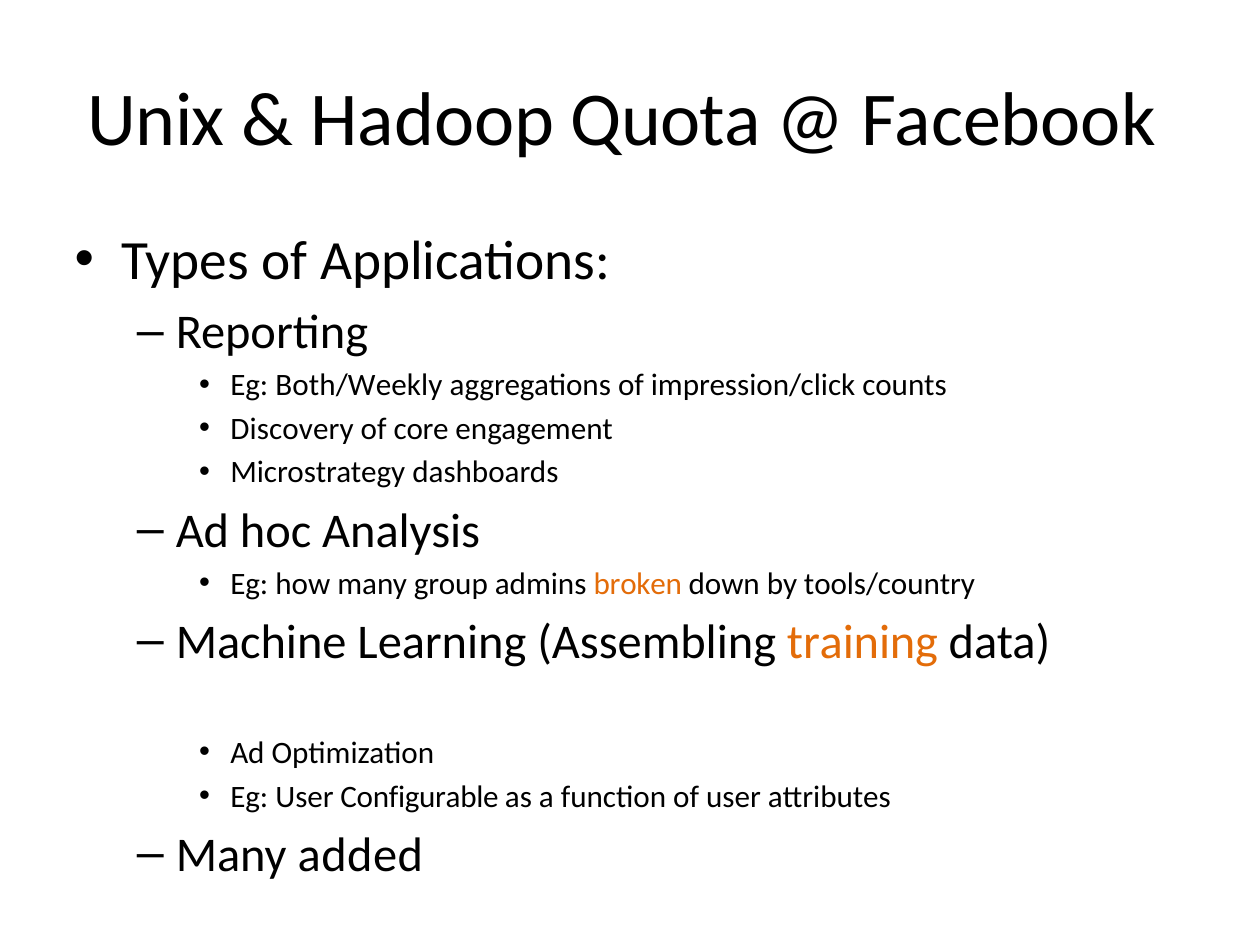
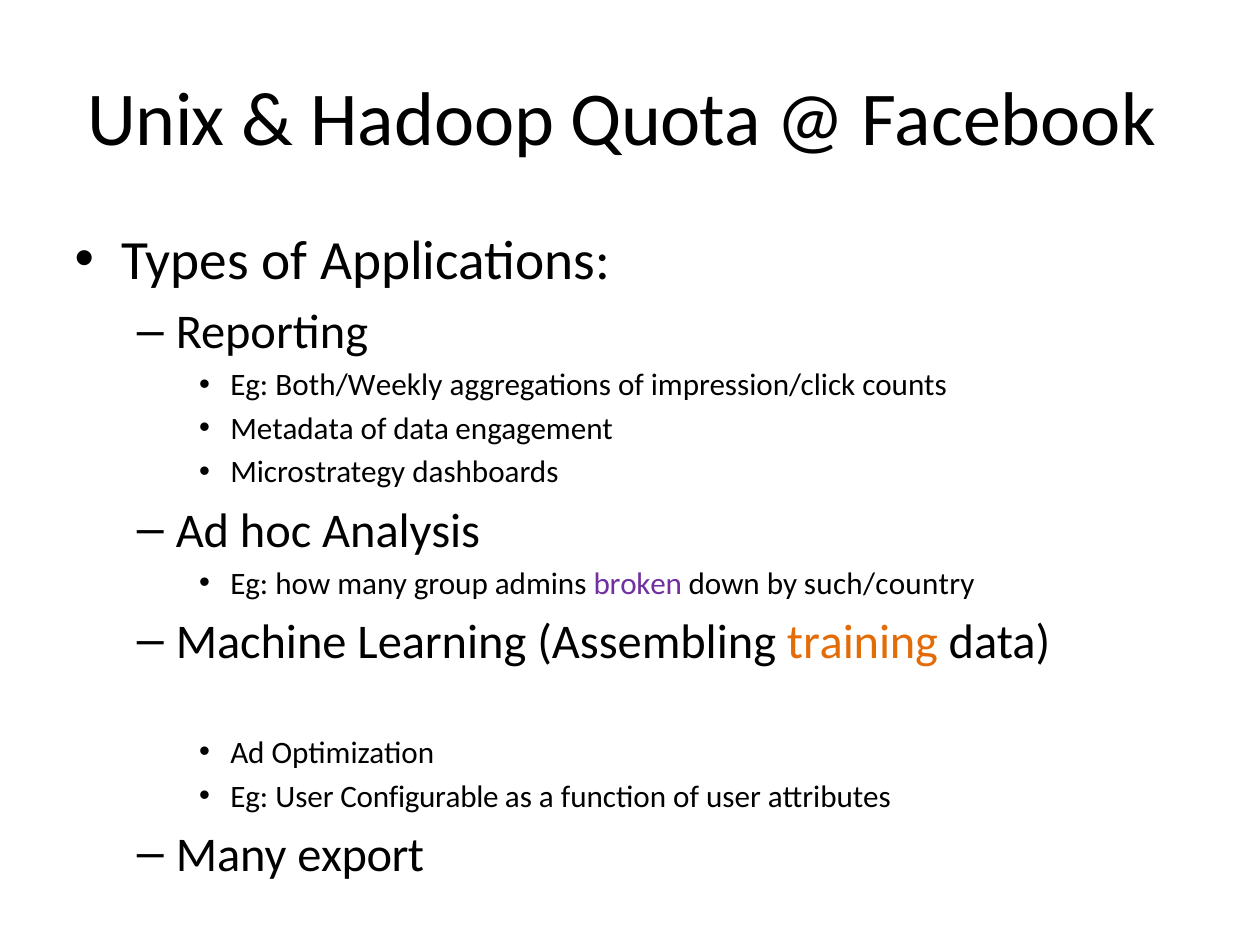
Discovery: Discovery -> Metadata (292, 429)
of core: core -> data (421, 429)
broken colour: orange -> purple (638, 584)
tools/country: tools/country -> such/country (889, 584)
added: added -> export (361, 855)
